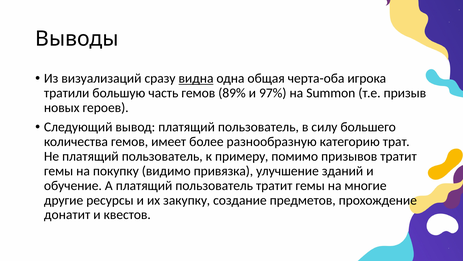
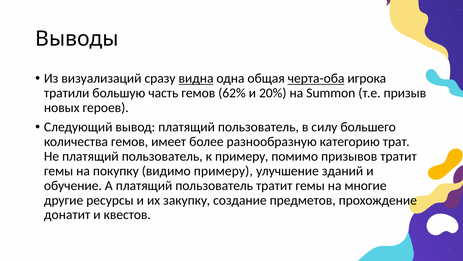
черта-оба underline: none -> present (316, 78)
89%: 89% -> 62% (232, 93)
97%: 97% -> 20% (273, 93)
видимо привязка: привязка -> примеру (223, 171)
